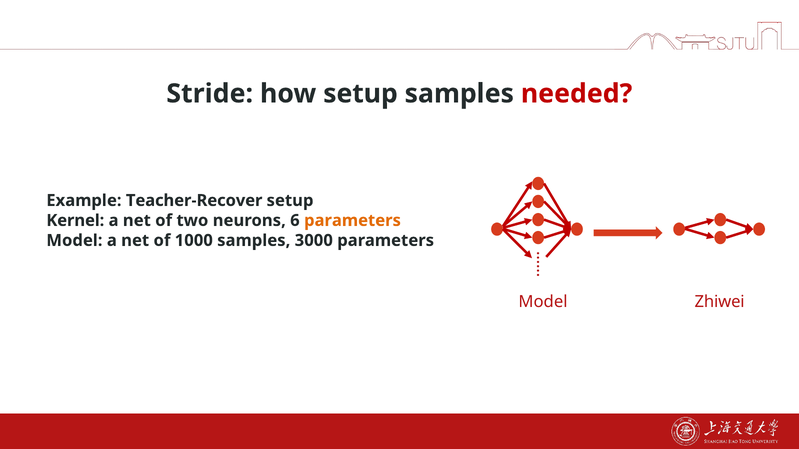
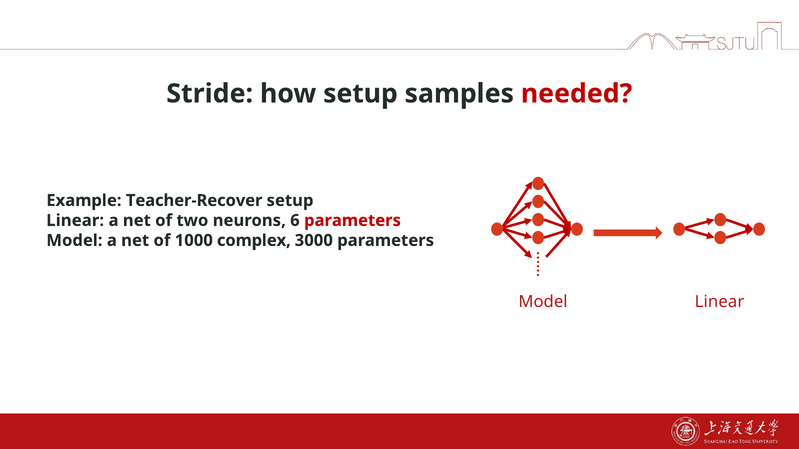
Kernel: Kernel -> Linear (75, 221)
parameters colour: orange -> red (352, 221)
1000 samples: samples -> complex (254, 241)
Model Zhiwei: Zhiwei -> Linear (719, 302)
